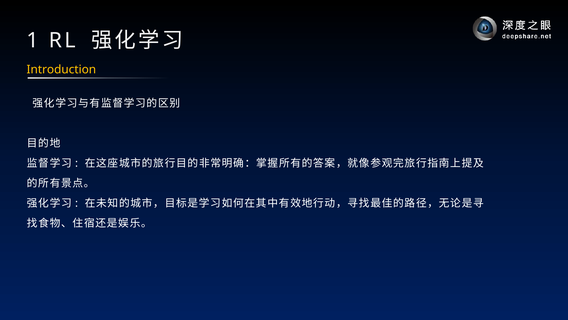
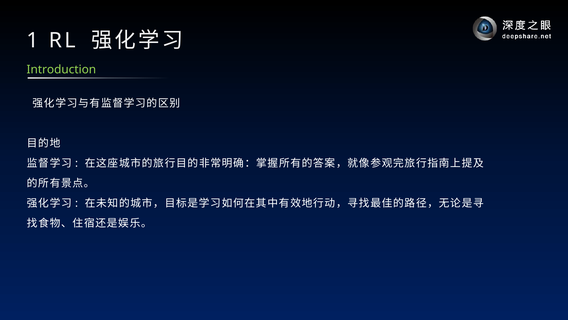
Introduction colour: yellow -> light green (61, 69)
